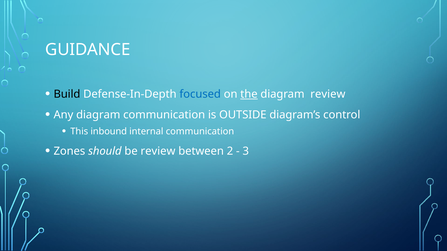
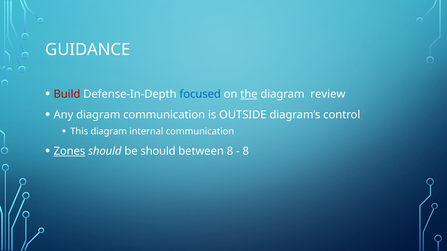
Build colour: black -> red (67, 94)
This inbound: inbound -> diagram (109, 132)
Zones underline: none -> present (69, 152)
be review: review -> should (158, 152)
between 2: 2 -> 8 (230, 152)
3: 3 -> 8 (246, 152)
